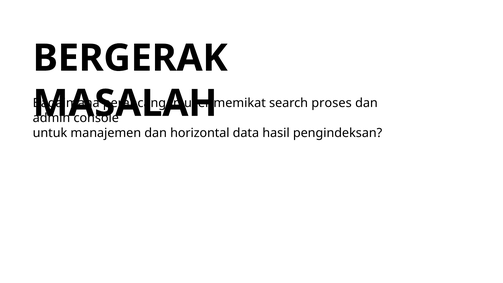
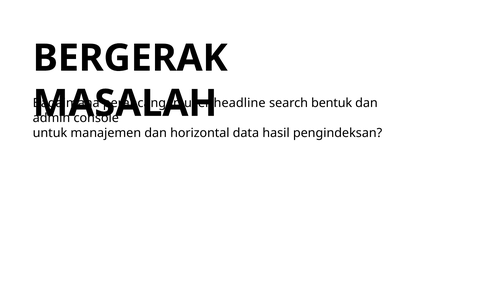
memikat: memikat -> headline (240, 103)
proses: proses -> bentuk (332, 103)
